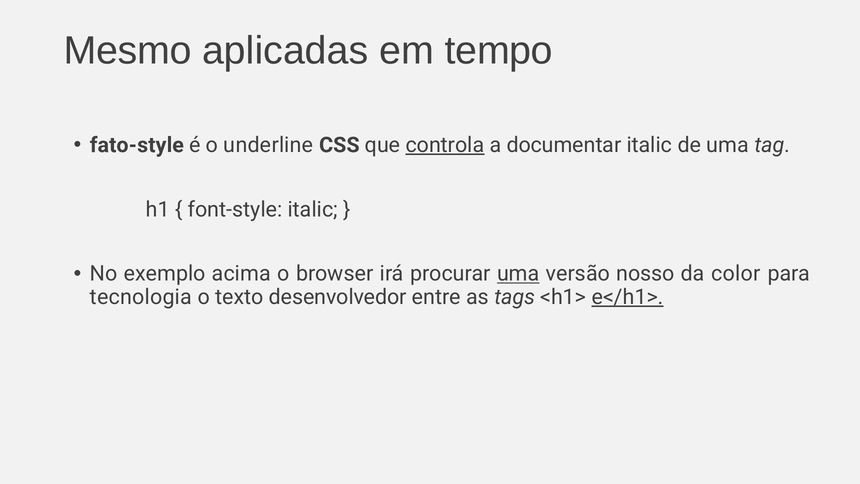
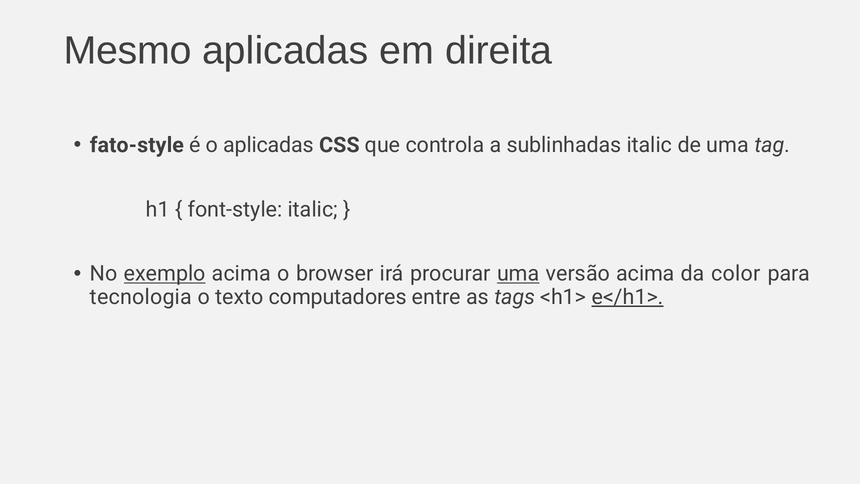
tempo: tempo -> direita (499, 51)
o underline: underline -> aplicadas (269, 145)
controla underline: present -> none (445, 145)
documentar: documentar -> sublinhadas (564, 145)
exemplo underline: none -> present (165, 274)
versão nosso: nosso -> acima (645, 274)
desenvolvedor: desenvolvedor -> computadores (338, 297)
